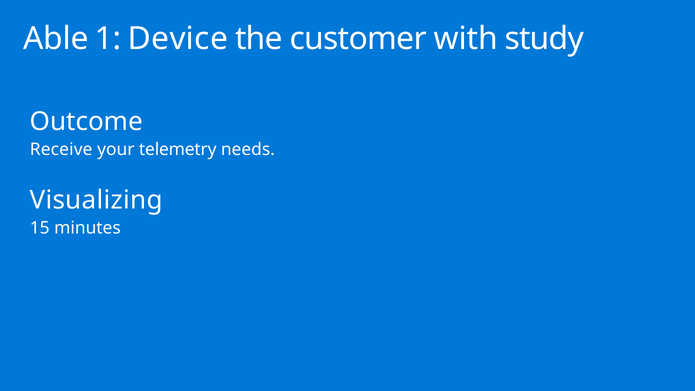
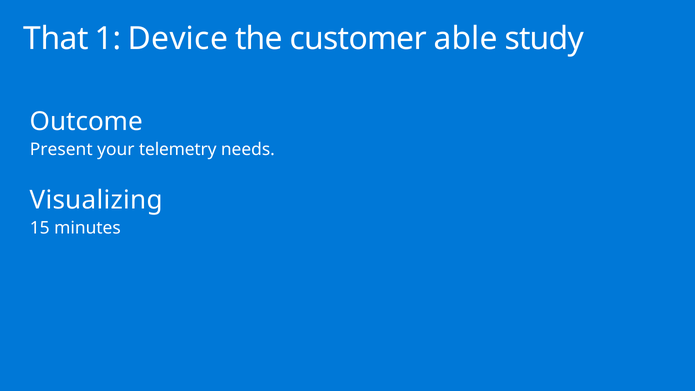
Able: Able -> That (56, 39)
with: with -> able (466, 39)
Receive: Receive -> Present (61, 149)
